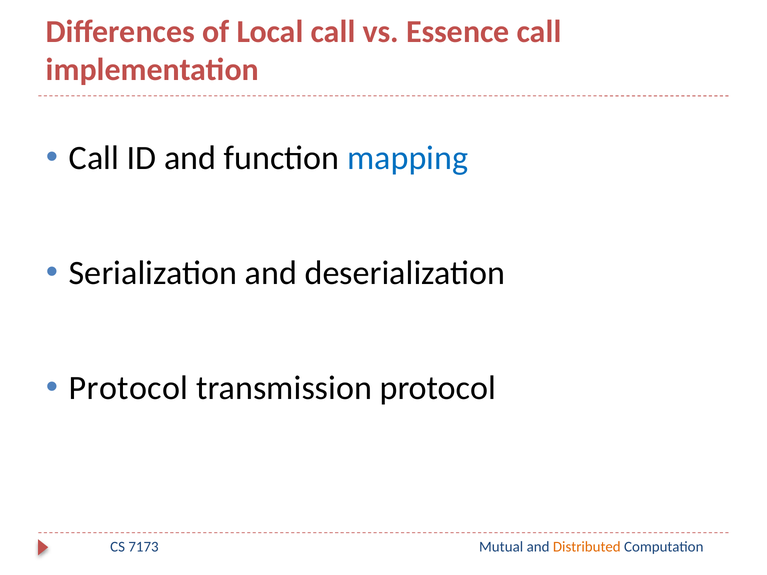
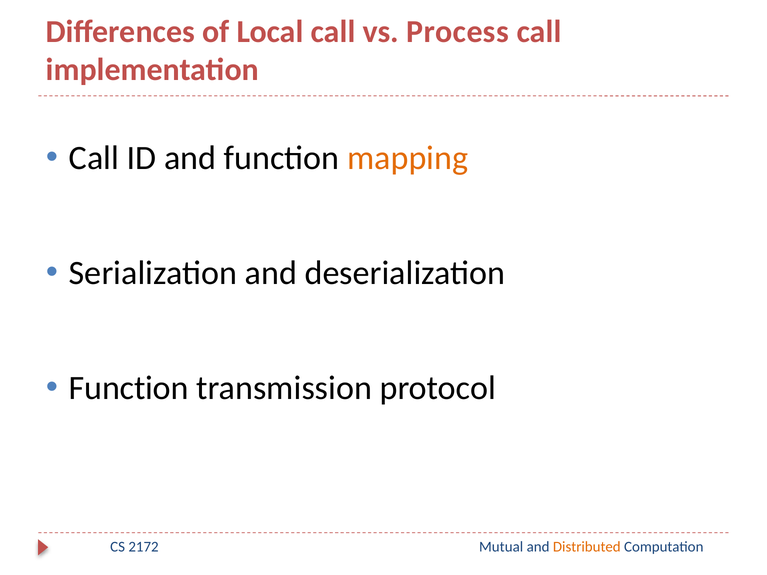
Essence: Essence -> Process (458, 32)
mapping colour: blue -> orange (408, 158)
Protocol: Protocol -> Function (129, 388)
7173: 7173 -> 2172 (144, 547)
